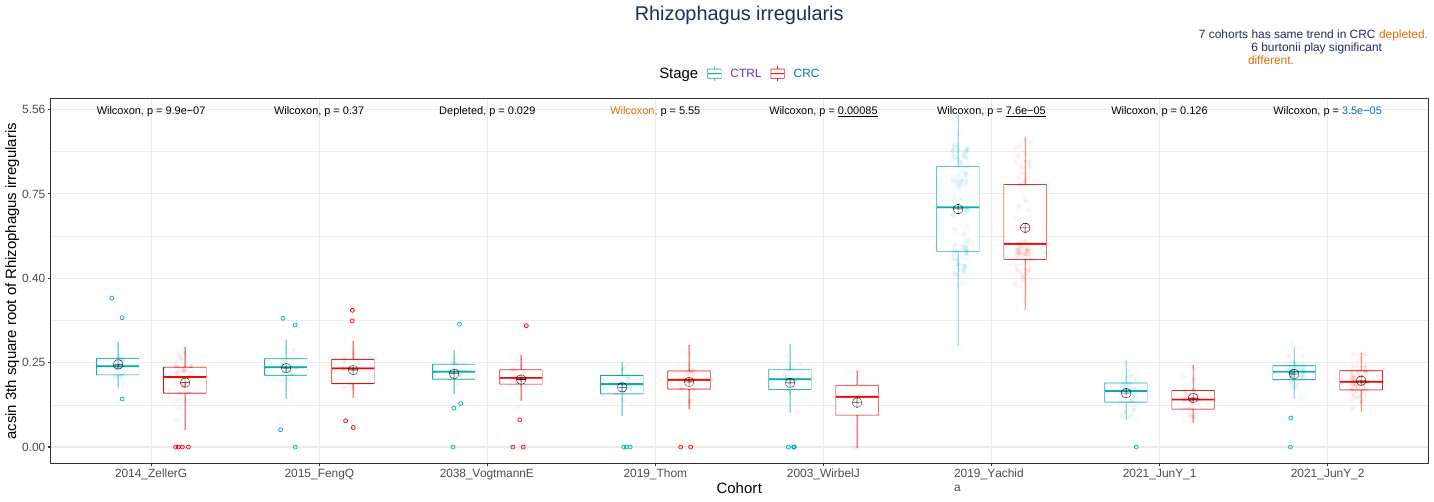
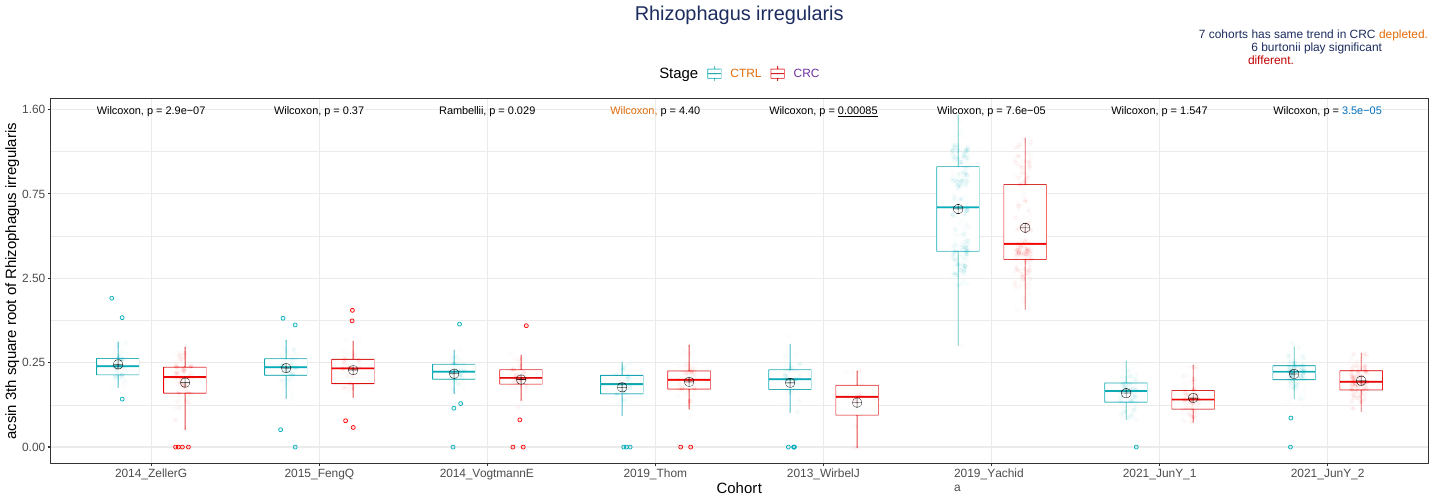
different colour: orange -> red (1271, 60)
CTRL colour: purple -> orange (746, 74)
CRC colour: blue -> purple (807, 74)
5.56: 5.56 -> 1.60 (34, 110)
9.9e−07: 9.9e−07 -> 2.9e−07 (185, 111)
0.37 Depleted: Depleted -> Rambellii (463, 111)
5.55: 5.55 -> 4.40 (690, 111)
7.6e−05 underline: present -> none (1026, 111)
0.126: 0.126 -> 1.547 (1194, 111)
0.40: 0.40 -> 2.50 (34, 278)
2038_VogtmannE: 2038_VogtmannE -> 2014_VogtmannE (487, 473)
2003_WirbelJ: 2003_WirbelJ -> 2013_WirbelJ (823, 473)
